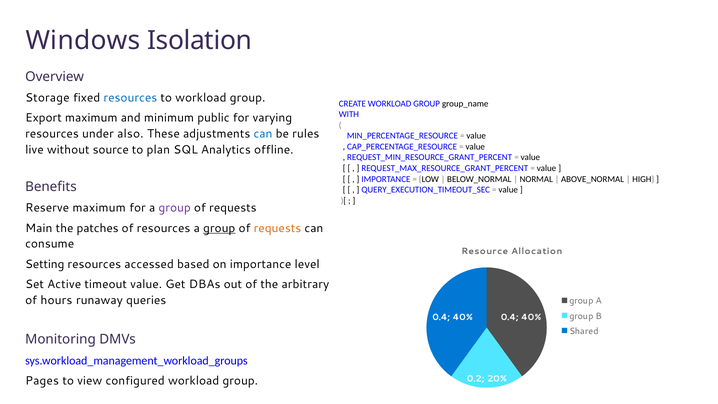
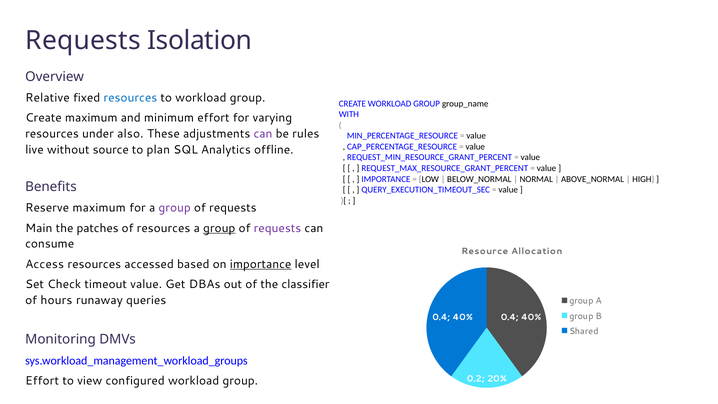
Windows: Windows -> Requests (83, 41)
Storage: Storage -> Relative (47, 98)
Export: Export -> Create (43, 118)
minimum public: public -> effort (213, 118)
can colour: blue -> purple (263, 134)
requests colour: orange -> purple (277, 228)
Setting: Setting -> Access (45, 264)
importance underline: none -> present (261, 264)
Active: Active -> Check (64, 284)
arbitrary: arbitrary -> classifier (305, 284)
Pages: Pages -> Effort (42, 381)
